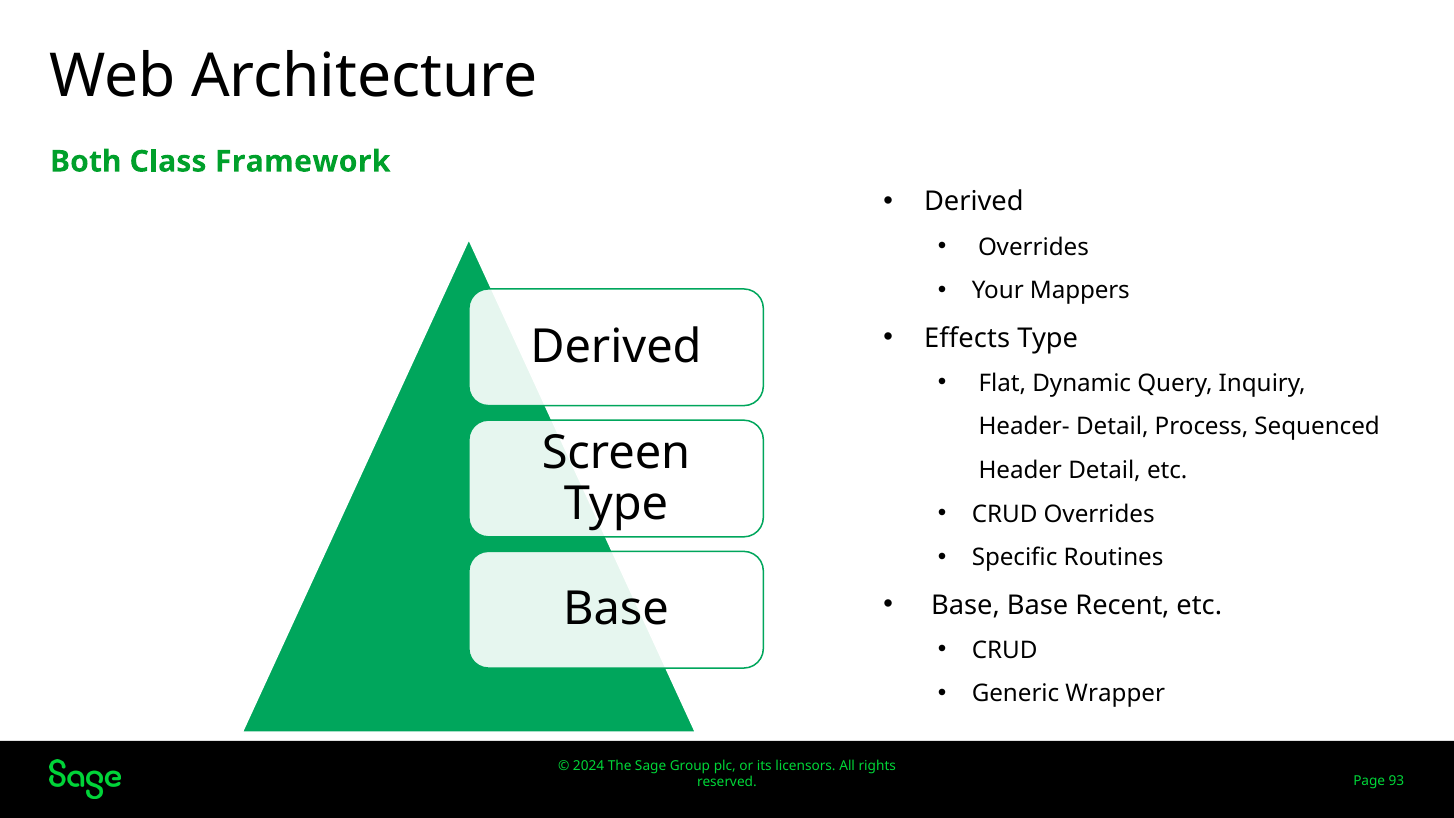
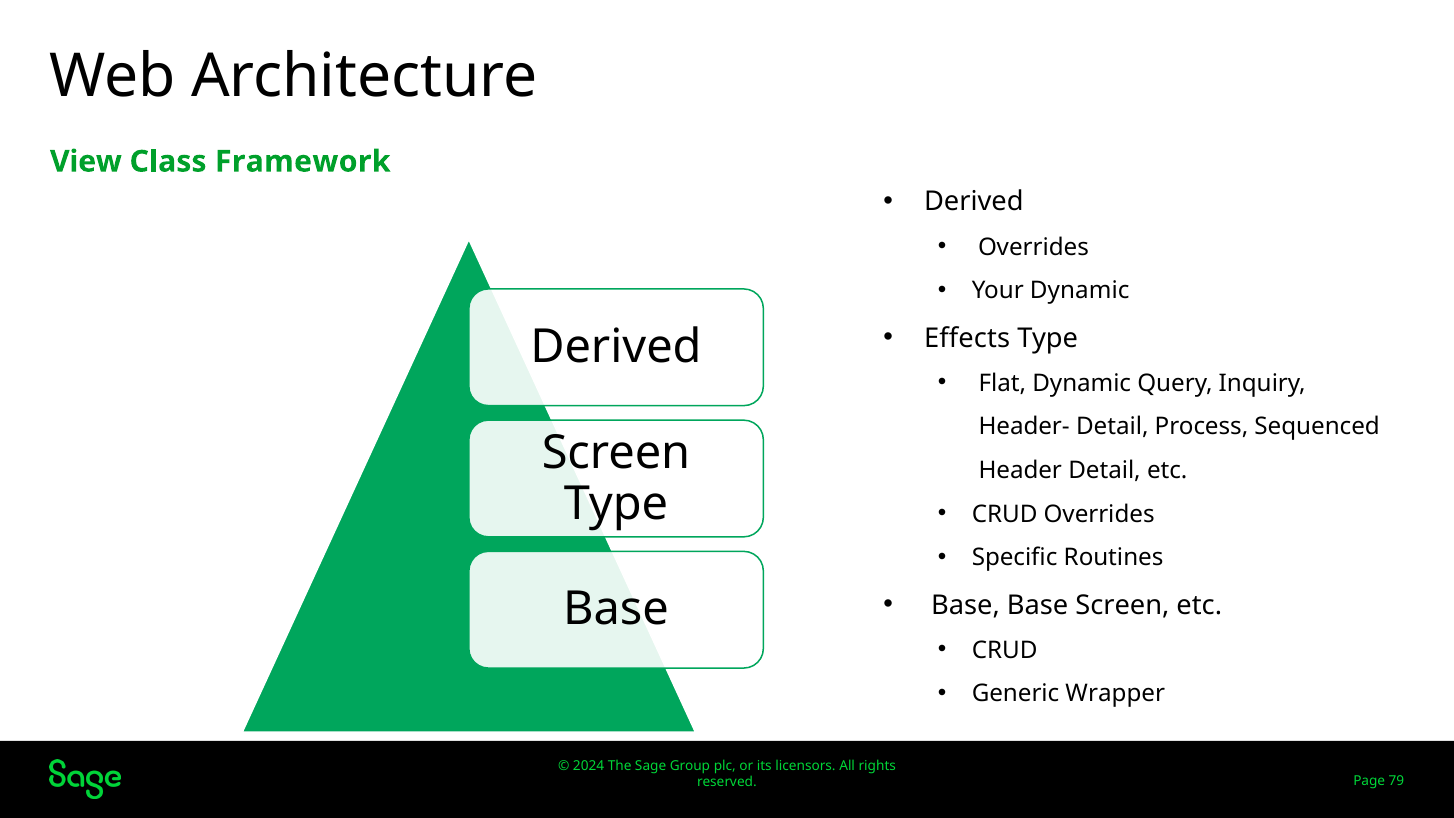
Both: Both -> View (86, 162)
Your Mappers: Mappers -> Dynamic (1080, 291)
Base Recent: Recent -> Screen (1122, 605)
93: 93 -> 79 (1397, 781)
